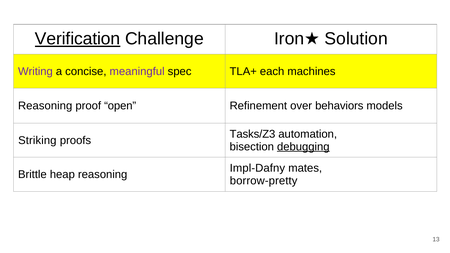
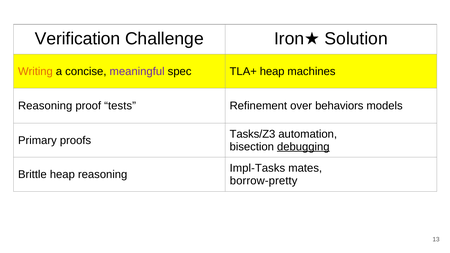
Verification underline: present -> none (78, 39)
Writing colour: purple -> orange (35, 71)
TLA+ each: each -> heap (272, 71)
open: open -> tests (120, 106)
Striking: Striking -> Primary (37, 140)
Impl-Dafny: Impl-Dafny -> Impl-Tasks (257, 168)
